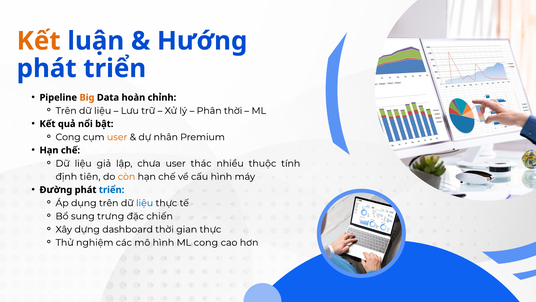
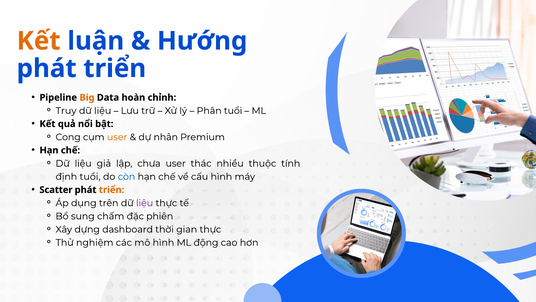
Trên: Trên -> Truy (66, 111)
Phân thời: thời -> tuổi (233, 111)
định tiên: tiên -> tuổi (90, 176)
còn colour: orange -> blue (126, 176)
Đường: Đường -> Scatter (56, 190)
triển colour: blue -> orange (112, 190)
liệu colour: blue -> purple (145, 203)
trưng: trưng -> chấm (111, 216)
chiến: chiến -> phiên (160, 216)
ML cong: cong -> động (206, 242)
